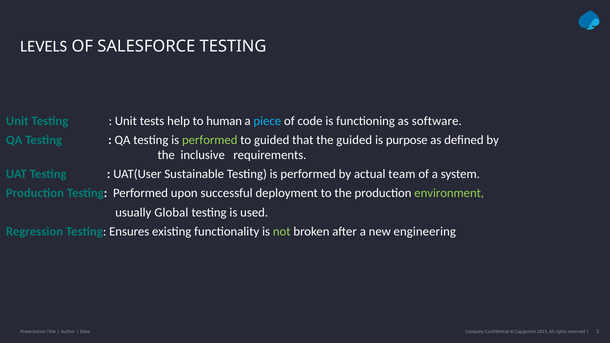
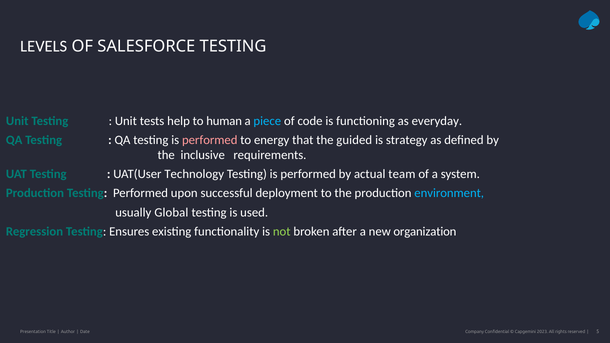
software: software -> everyday (437, 121)
performed colour: light green -> pink (210, 140)
to guided: guided -> energy (272, 140)
purpose: purpose -> strategy (407, 140)
Sustainable: Sustainable -> Technology (194, 174)
environment colour: light green -> light blue (449, 193)
engineering: engineering -> organization (425, 231)
